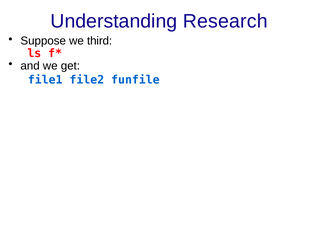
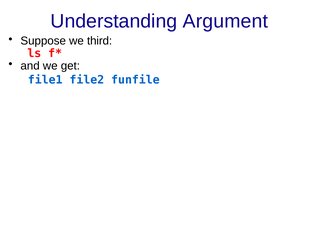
Research: Research -> Argument (225, 21)
